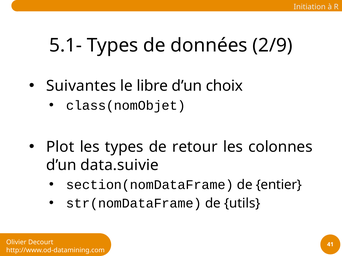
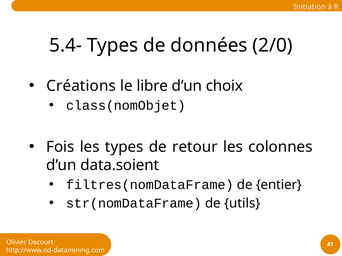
5.1-: 5.1- -> 5.4- (66, 45)
2/9: 2/9 -> 2/0 (273, 45)
Suivantes: Suivantes -> Créations (81, 86)
Plot: Plot -> Fois (60, 147)
data.suivie: data.suivie -> data.soient (120, 165)
section(nomDataFrame: section(nomDataFrame -> filtres(nomDataFrame (150, 185)
